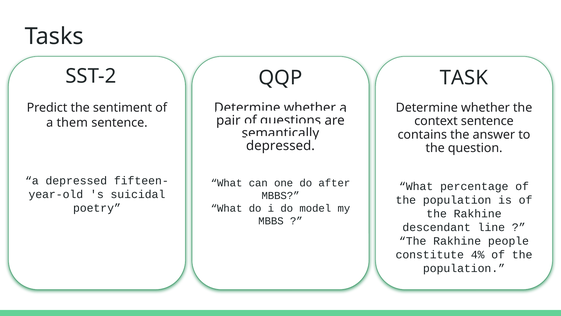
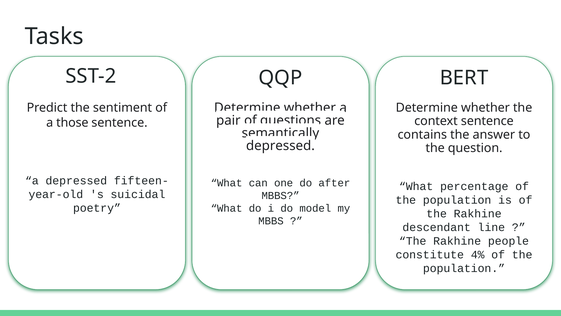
TASK: TASK -> BERT (464, 78)
them: them -> those (72, 122)
